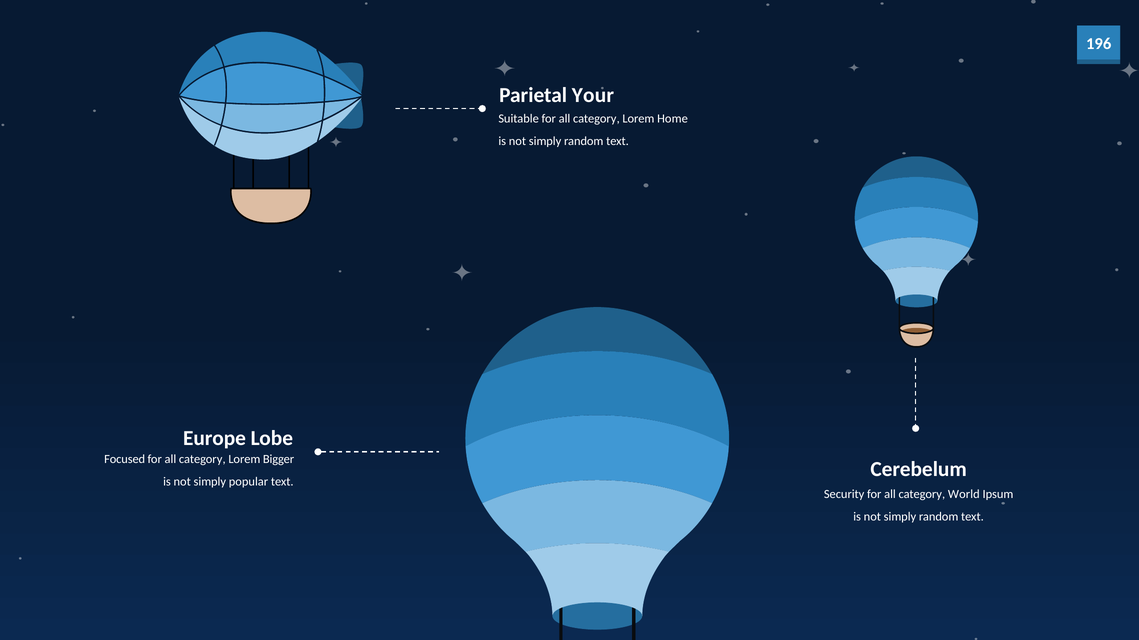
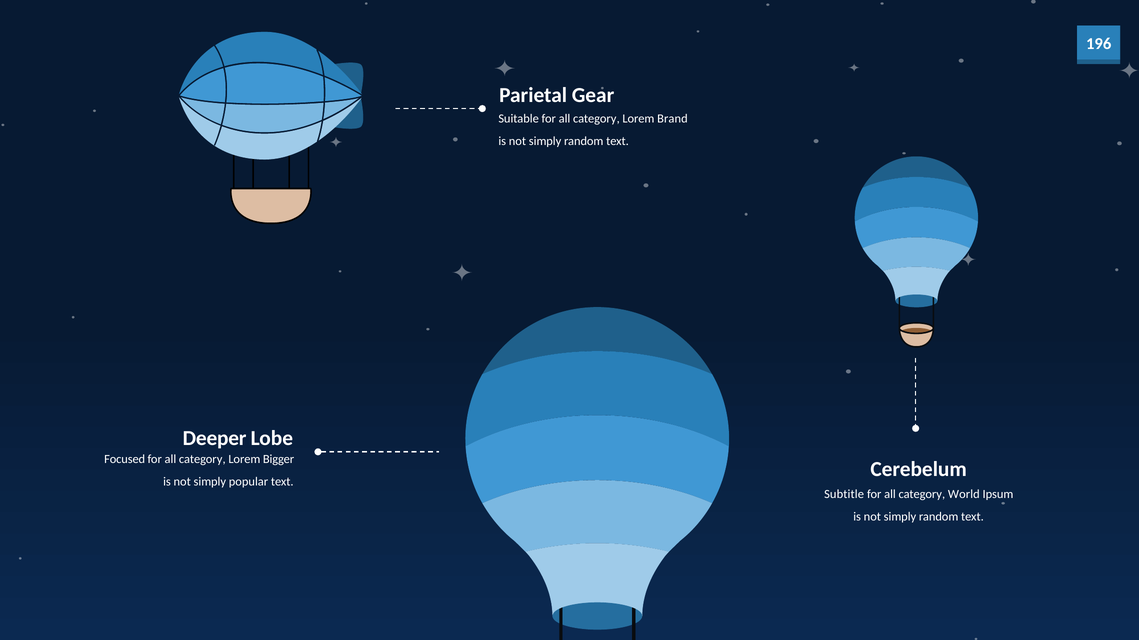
Your: Your -> Gear (593, 95)
Home: Home -> Brand (672, 119)
Europe: Europe -> Deeper (215, 438)
Security: Security -> Subtitle (844, 495)
